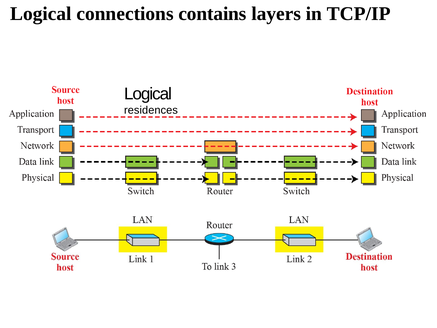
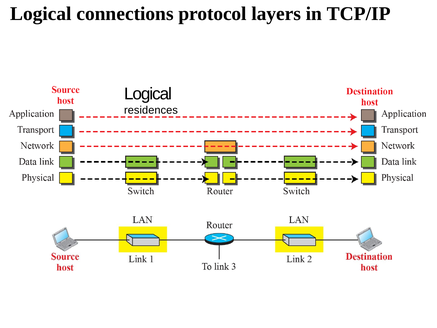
contains: contains -> protocol (212, 14)
